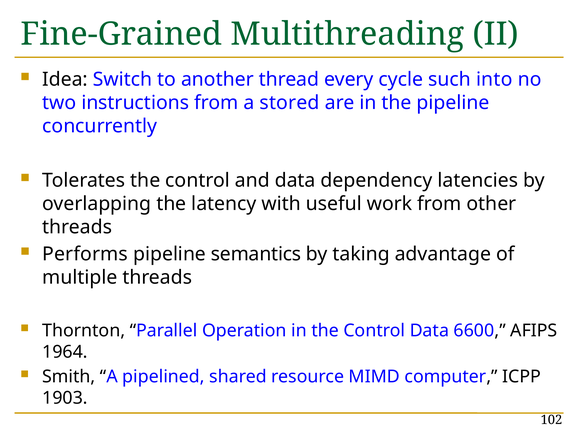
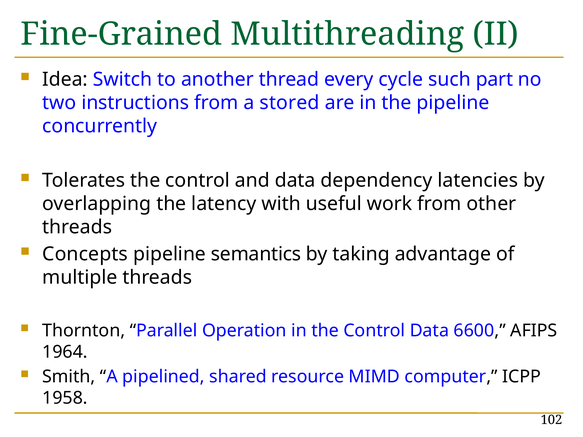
into: into -> part (494, 79)
Performs: Performs -> Concepts (85, 254)
1903: 1903 -> 1958 (65, 398)
